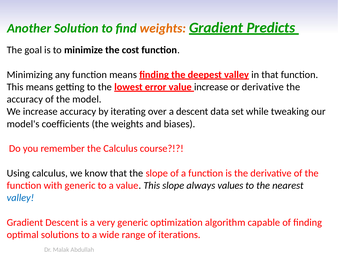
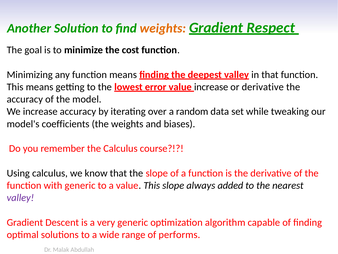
Predicts: Predicts -> Respect (271, 28)
a descent: descent -> random (192, 111)
values: values -> added (230, 185)
valley colour: blue -> purple (20, 198)
iterations: iterations -> performs (179, 234)
